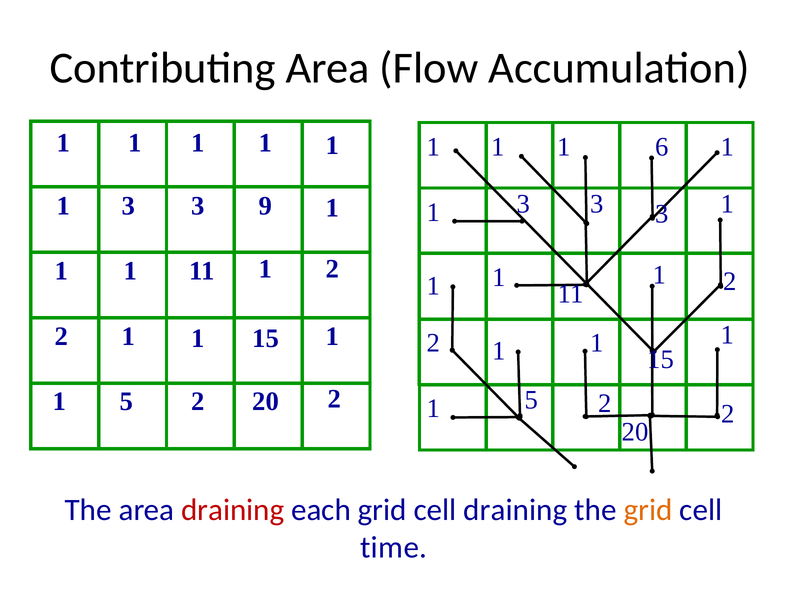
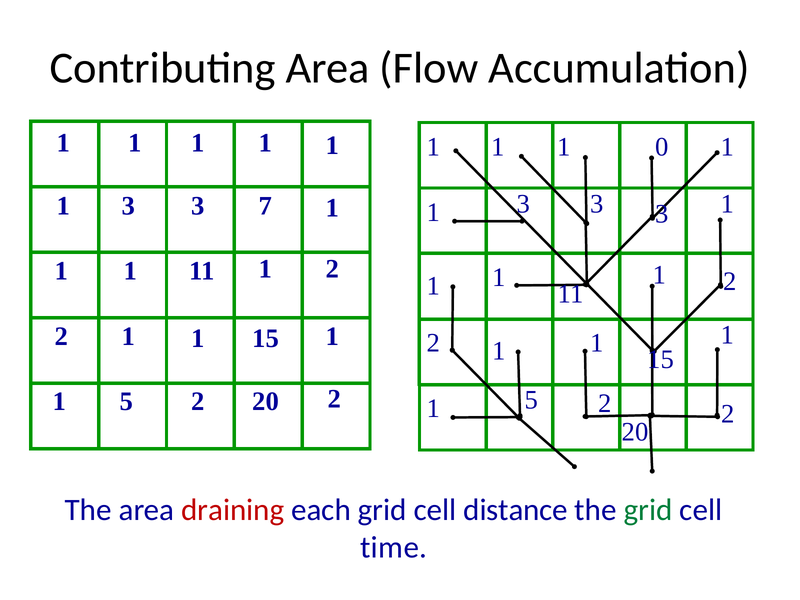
6: 6 -> 0 (662, 147)
9: 9 -> 7 (265, 206)
cell draining: draining -> distance (516, 510)
grid colour: orange -> green (648, 510)
